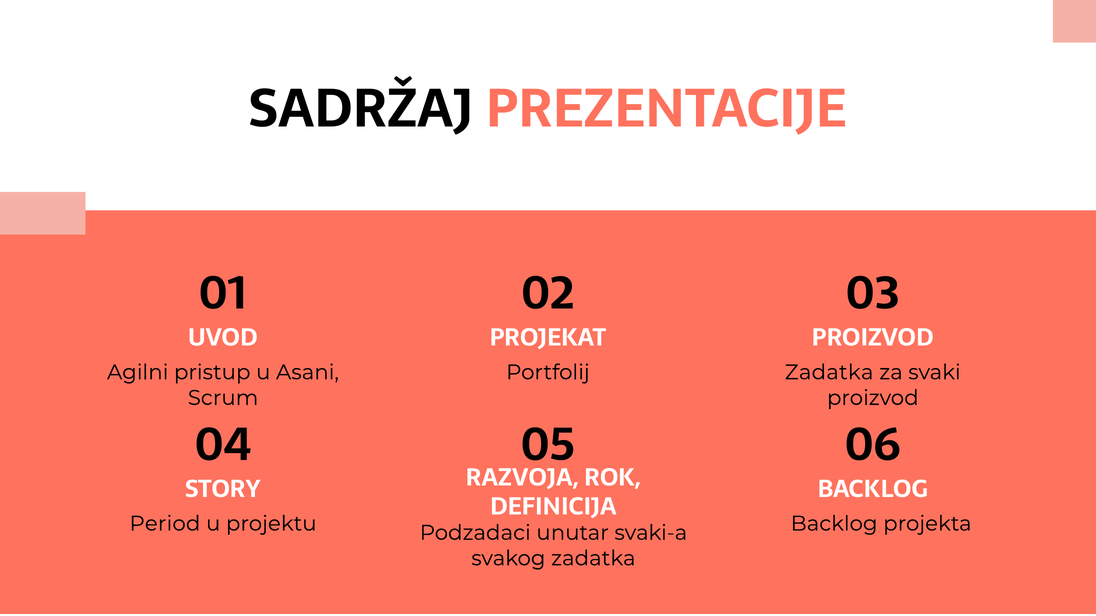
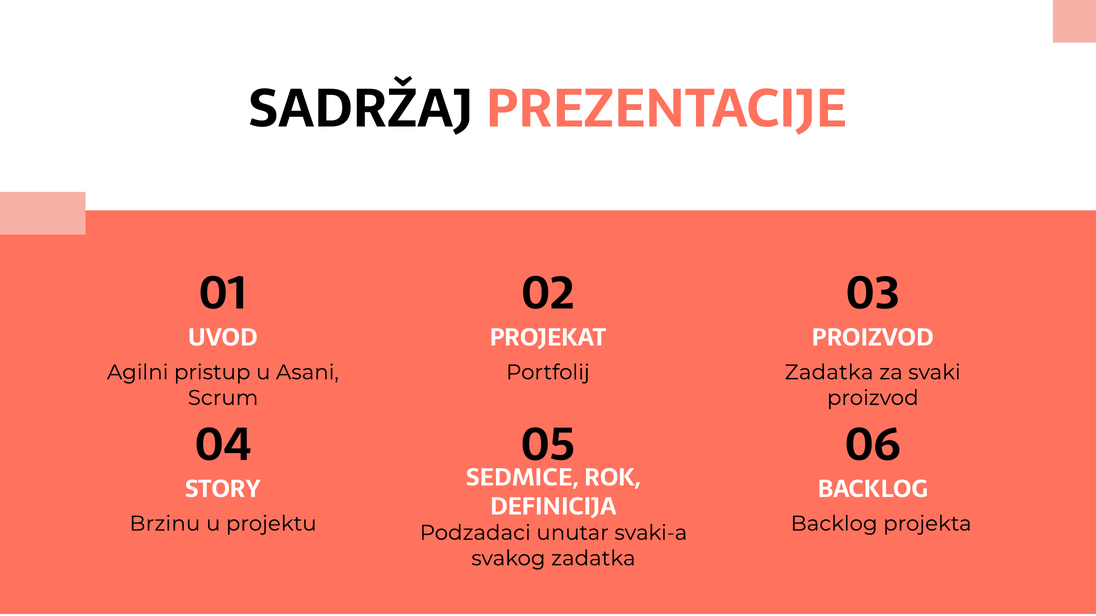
RAZVOJA: RAZVOJA -> SEDMICE (522, 478)
Period: Period -> Brzinu (165, 524)
